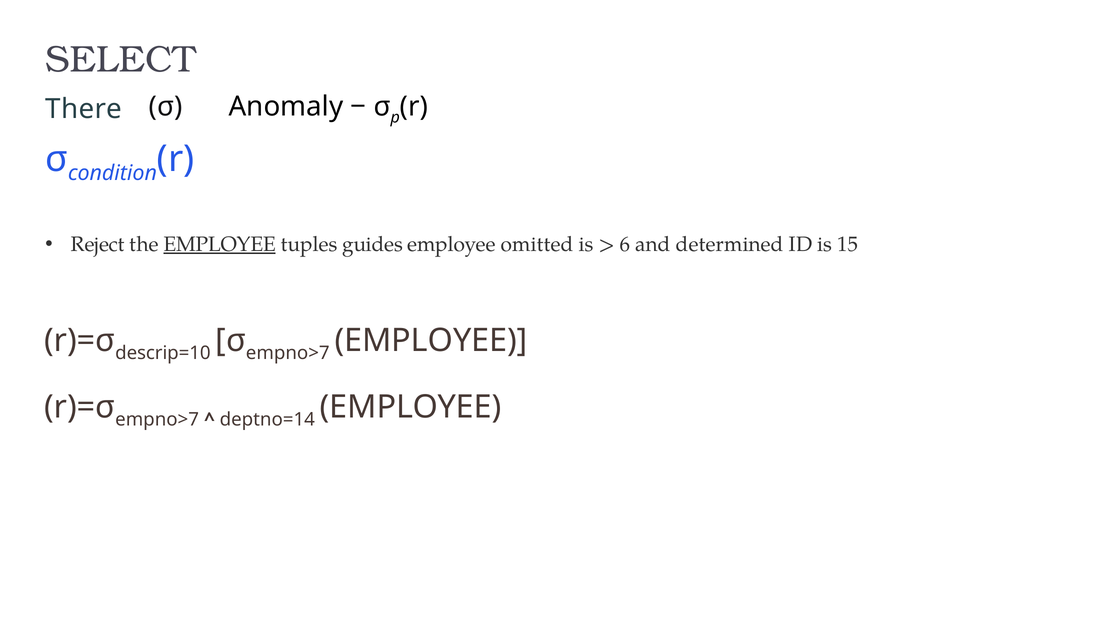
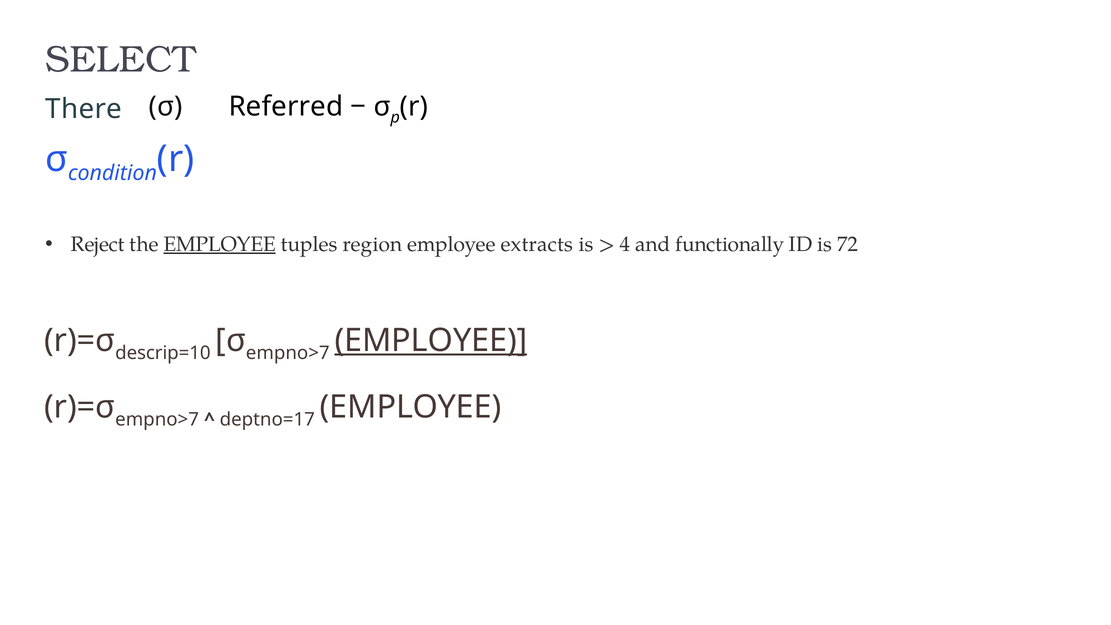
Anomaly: Anomaly -> Referred (286, 107)
guides: guides -> region (372, 244)
omitted: omitted -> extracts (537, 244)
6: 6 -> 4 (625, 244)
determined: determined -> functionally (730, 244)
15: 15 -> 72 (848, 244)
EMPLOYEE underline: none -> present (431, 341)
deptno=14: deptno=14 -> deptno=17 (267, 419)
